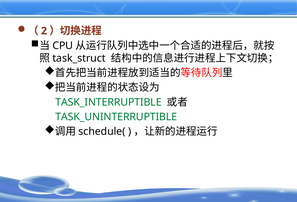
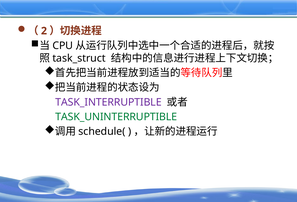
TASK_INTERRUPTIBLE colour: green -> purple (109, 102)
